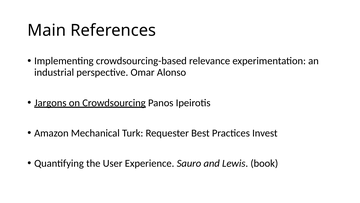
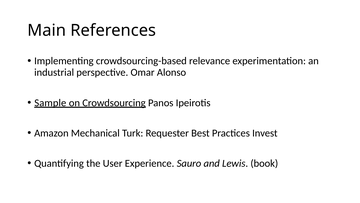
Jargons: Jargons -> Sample (50, 103)
